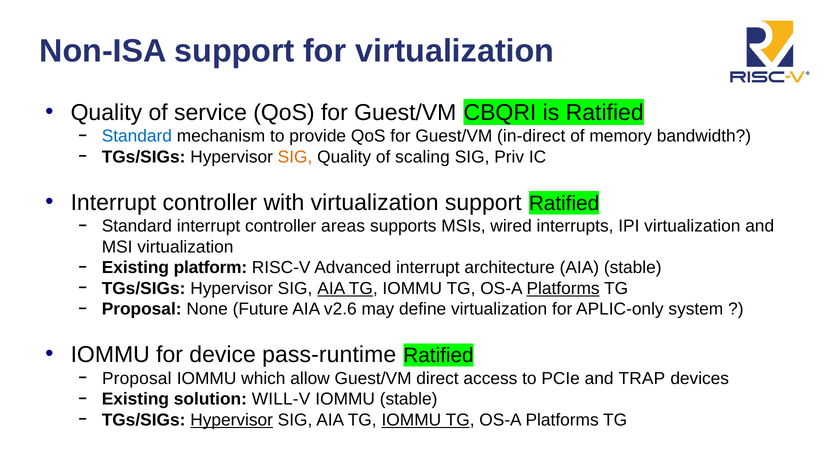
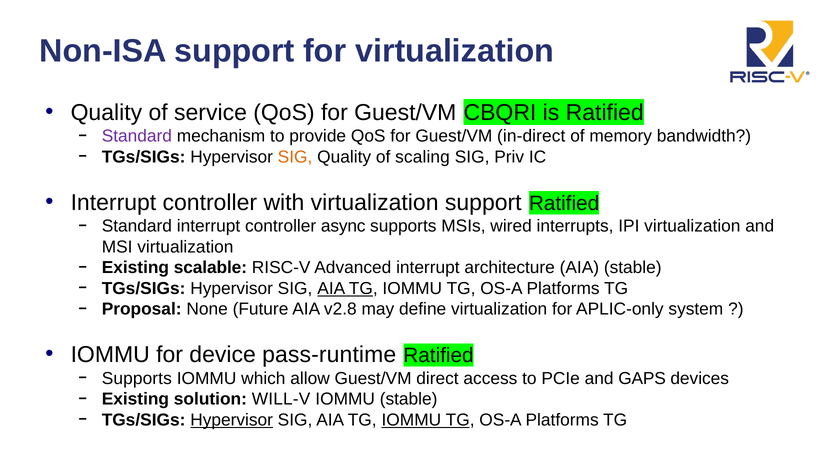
Standard colour: blue -> purple (137, 136)
areas: areas -> async (343, 226)
platform: platform -> scalable (210, 268)
Platforms underline: present -> none (563, 288)
v2.6: v2.6 -> v2.8 (340, 309)
Proposal: Proposal -> Supports (137, 378)
TRAP: TRAP -> GAPS (642, 378)
